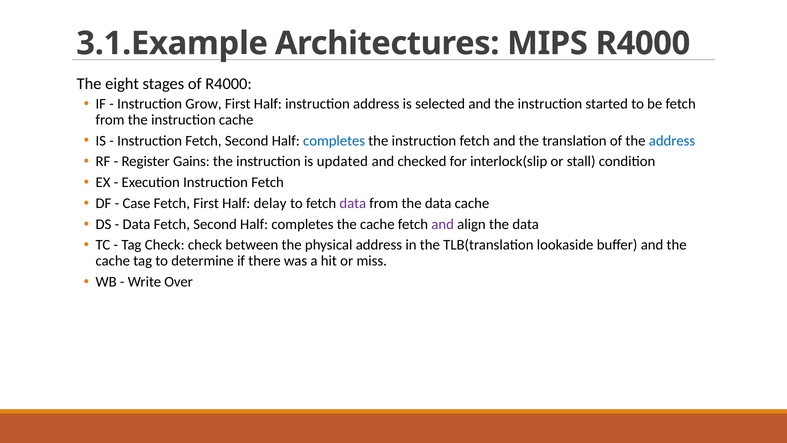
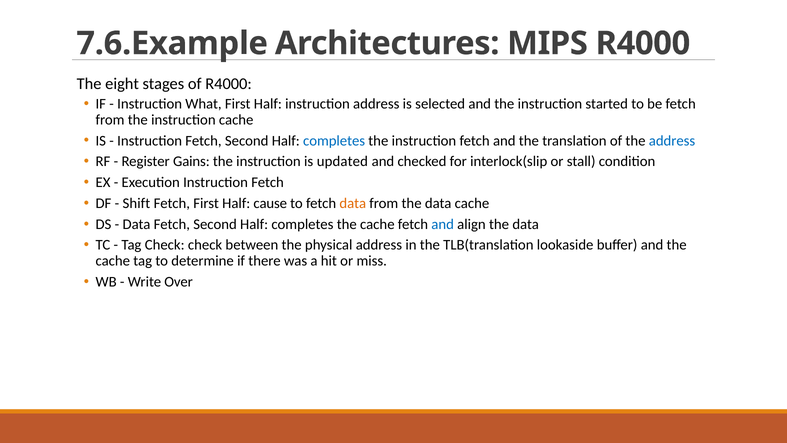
3.1.Example: 3.1.Example -> 7.6.Example (172, 43)
Grow: Grow -> What (204, 104)
Case: Case -> Shift (136, 203)
delay: delay -> cause (270, 203)
data colour: purple -> orange (353, 203)
and colour: purple -> blue (443, 224)
